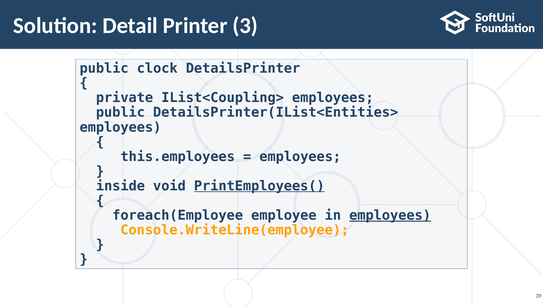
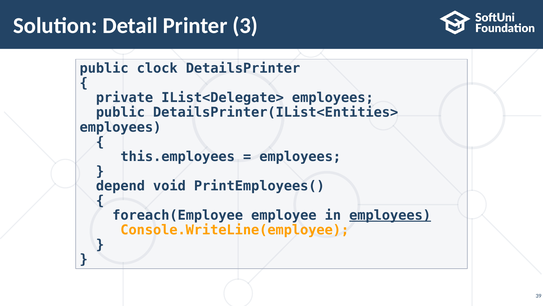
IList<Coupling>: IList<Coupling> -> IList<Delegate> (223, 98)
inside: inside -> depend (120, 186)
PrintEmployees( underline: present -> none (259, 186)
